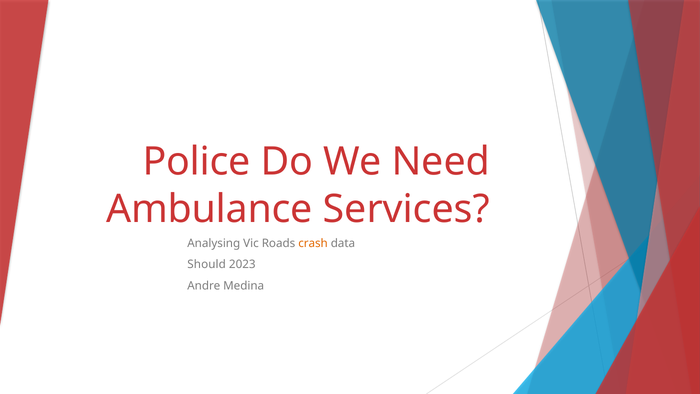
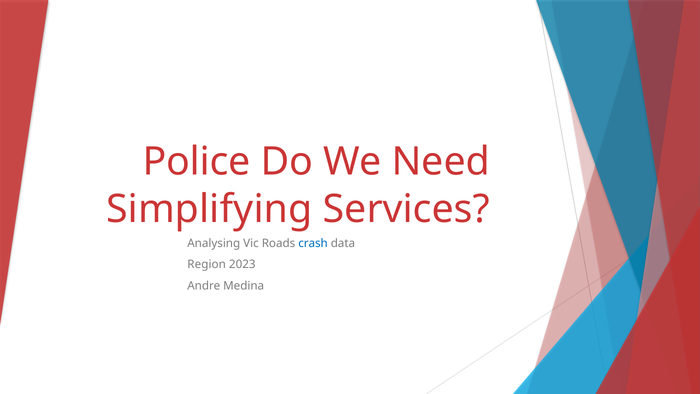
Ambulance: Ambulance -> Simplifying (209, 209)
crash colour: orange -> blue (313, 243)
Should: Should -> Region (207, 264)
